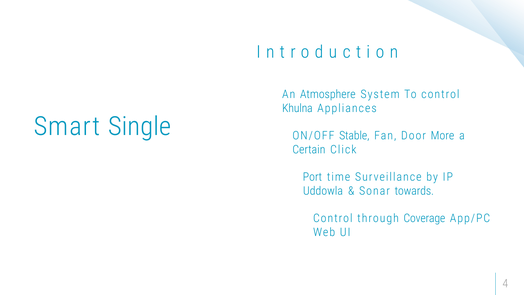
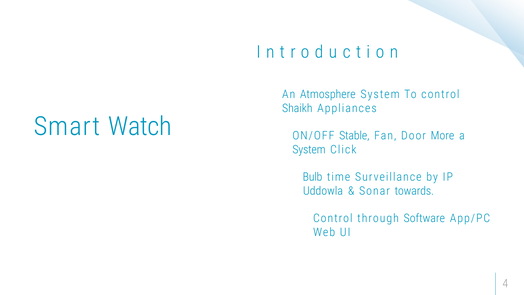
Khulna: Khulna -> Shaikh (297, 108)
Single: Single -> Watch (140, 126)
Certain: Certain -> System (309, 150)
Port: Port -> Bulb (313, 177)
Coverage: Coverage -> Software (424, 218)
